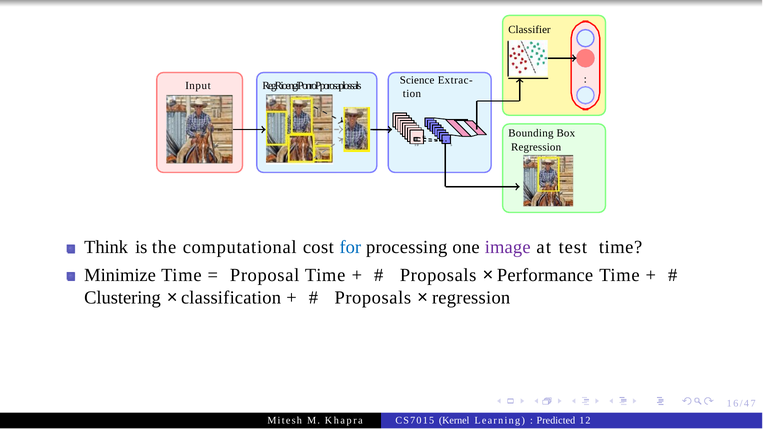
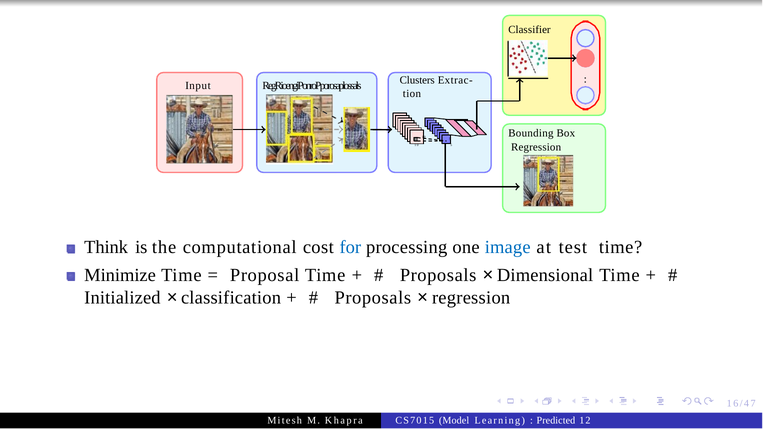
Science: Science -> Clusters (417, 80)
image colour: purple -> blue (508, 248)
Performance: Performance -> Dimensional (545, 275)
Clustering: Clustering -> Initialized (122, 298)
Kernel: Kernel -> Model (454, 421)
